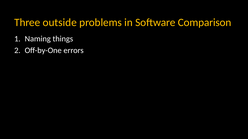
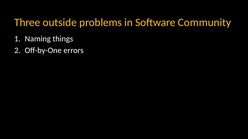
Comparison: Comparison -> Community (205, 22)
